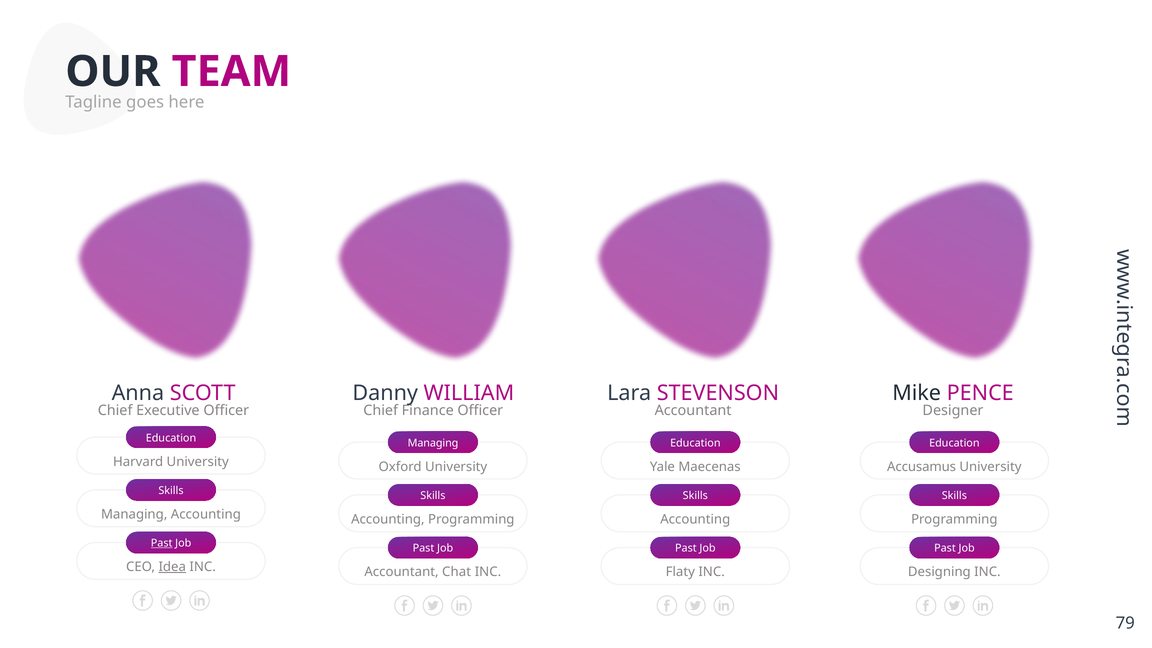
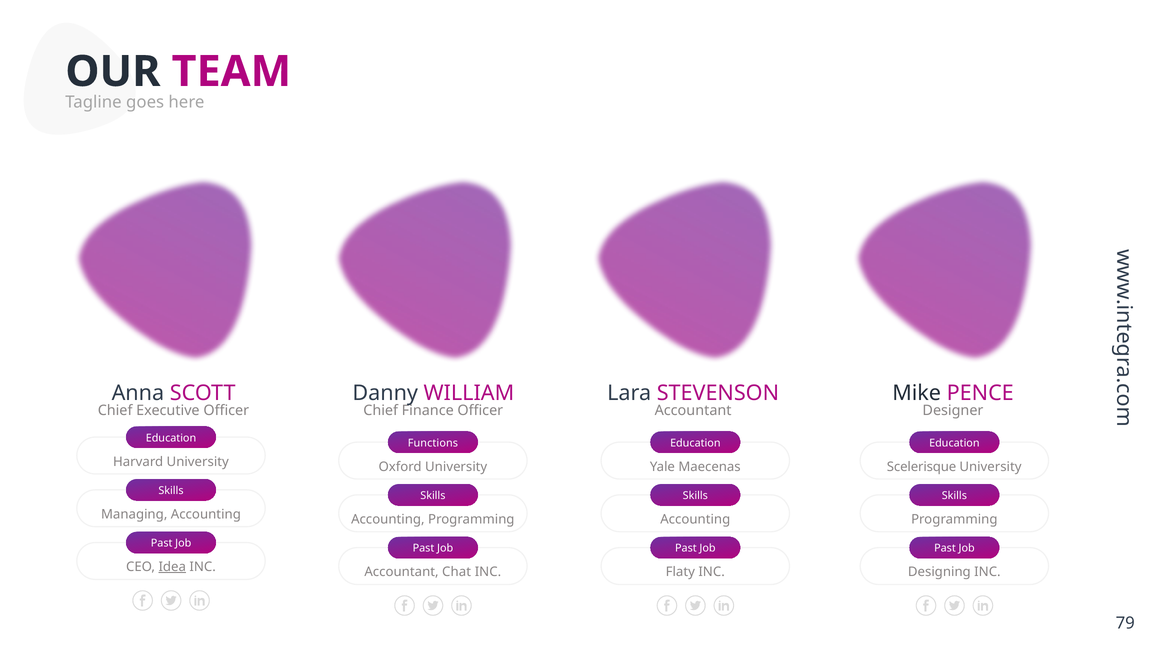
Managing: Managing -> Functions (433, 443)
Accusamus: Accusamus -> Scelerisque (922, 467)
Past underline: present -> none (162, 543)
